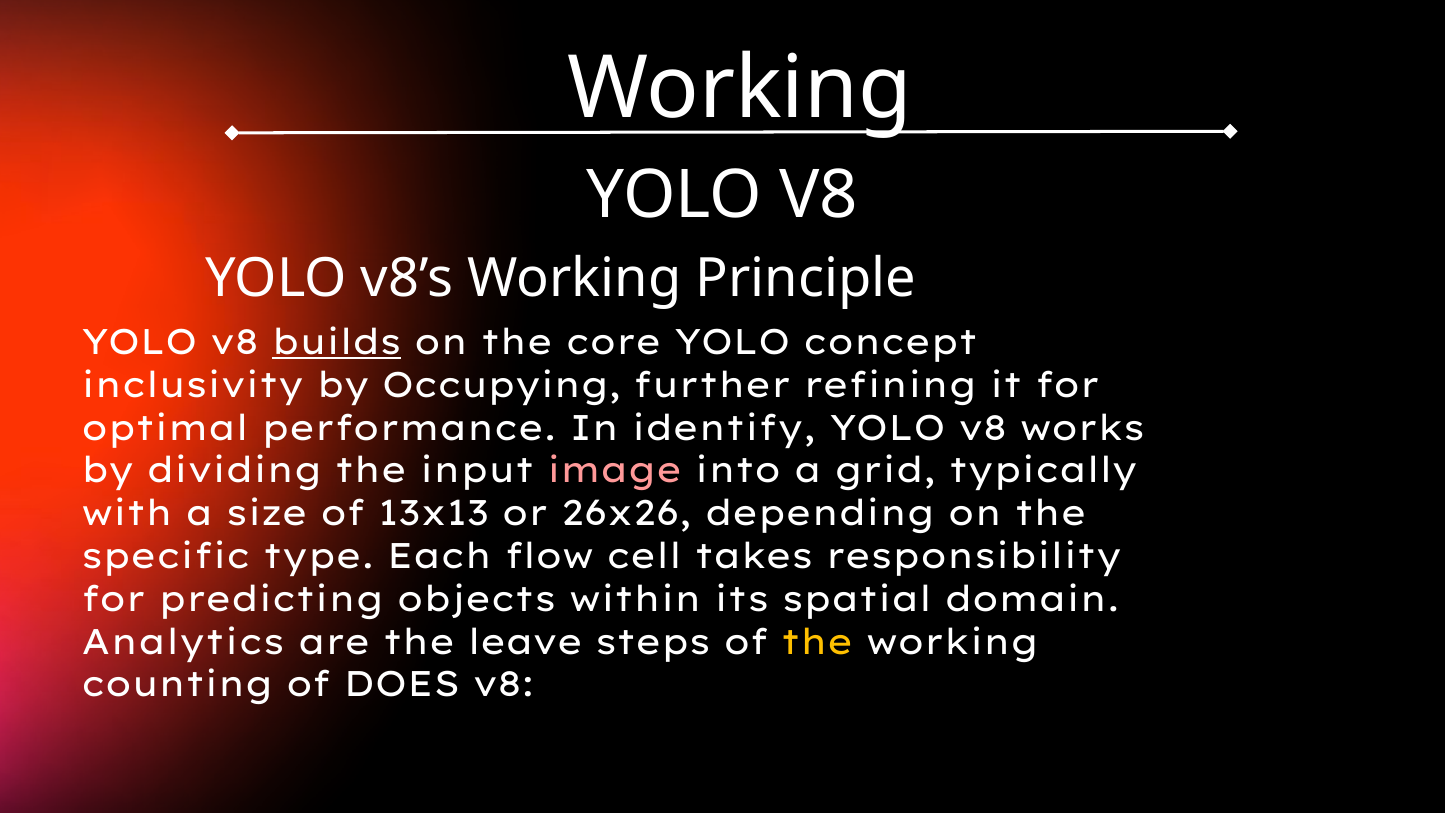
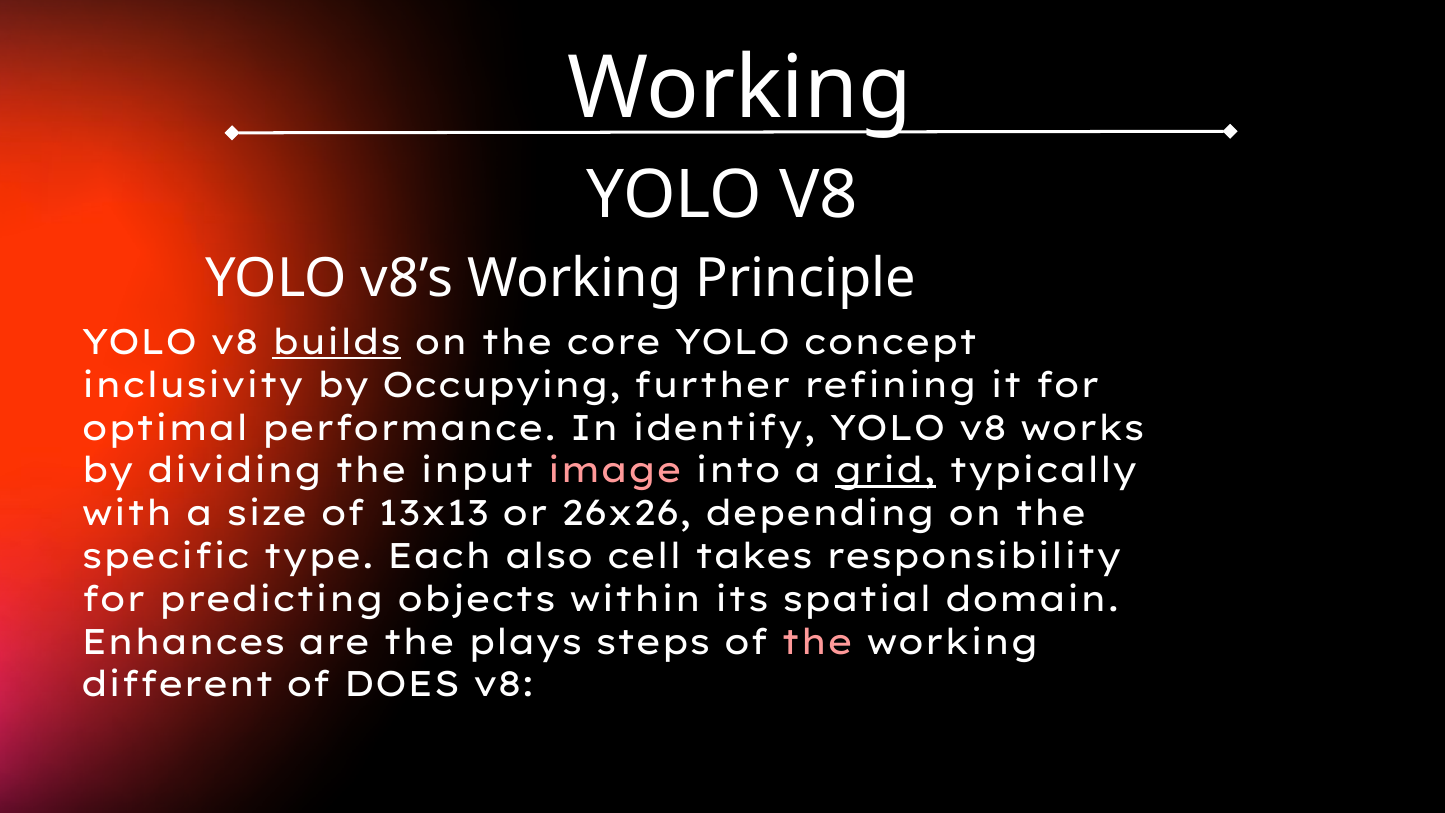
grid underline: none -> present (885, 471)
flow: flow -> also (549, 557)
Analytics: Analytics -> Enhances (183, 642)
leave: leave -> plays (525, 642)
the colour: yellow -> pink (817, 642)
counting: counting -> different (177, 685)
